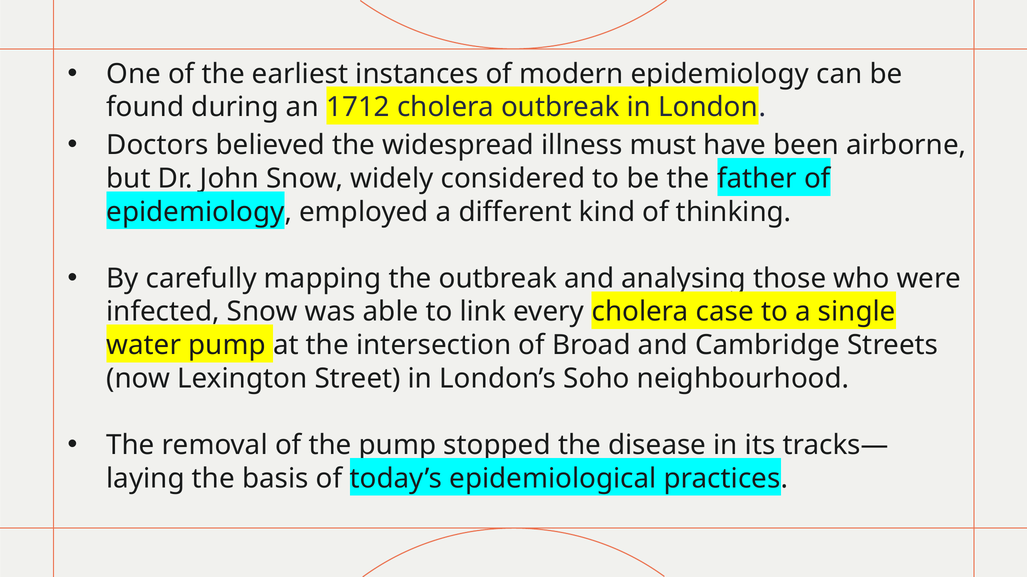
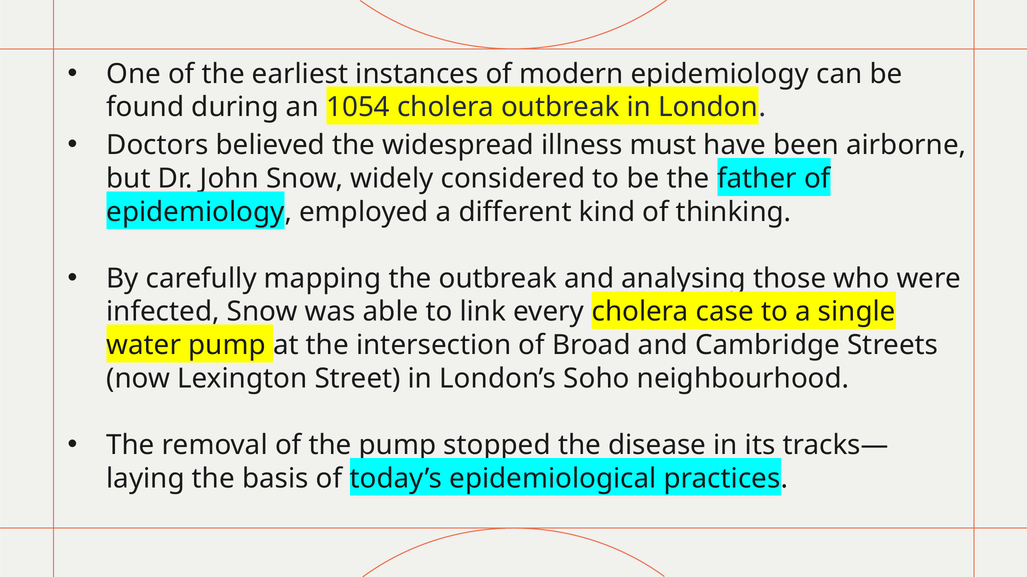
1712: 1712 -> 1054 (358, 107)
